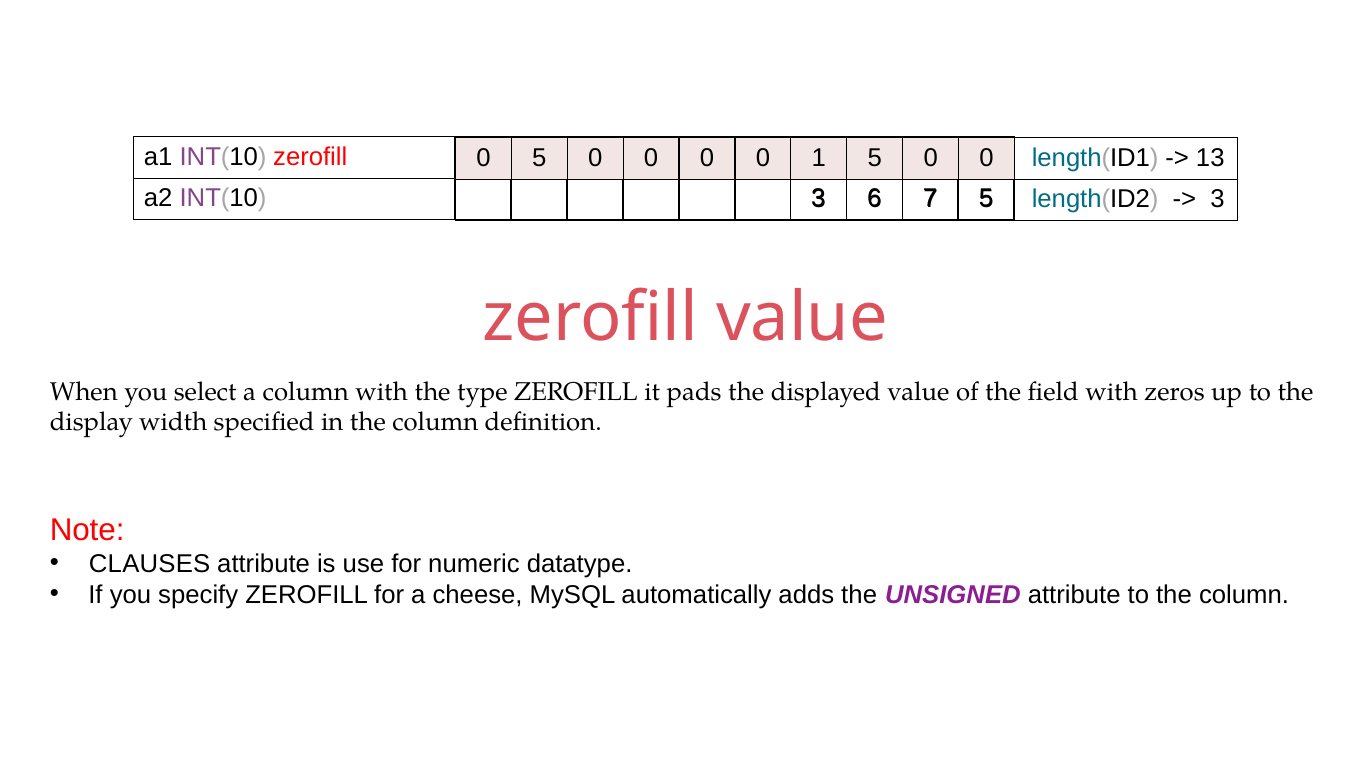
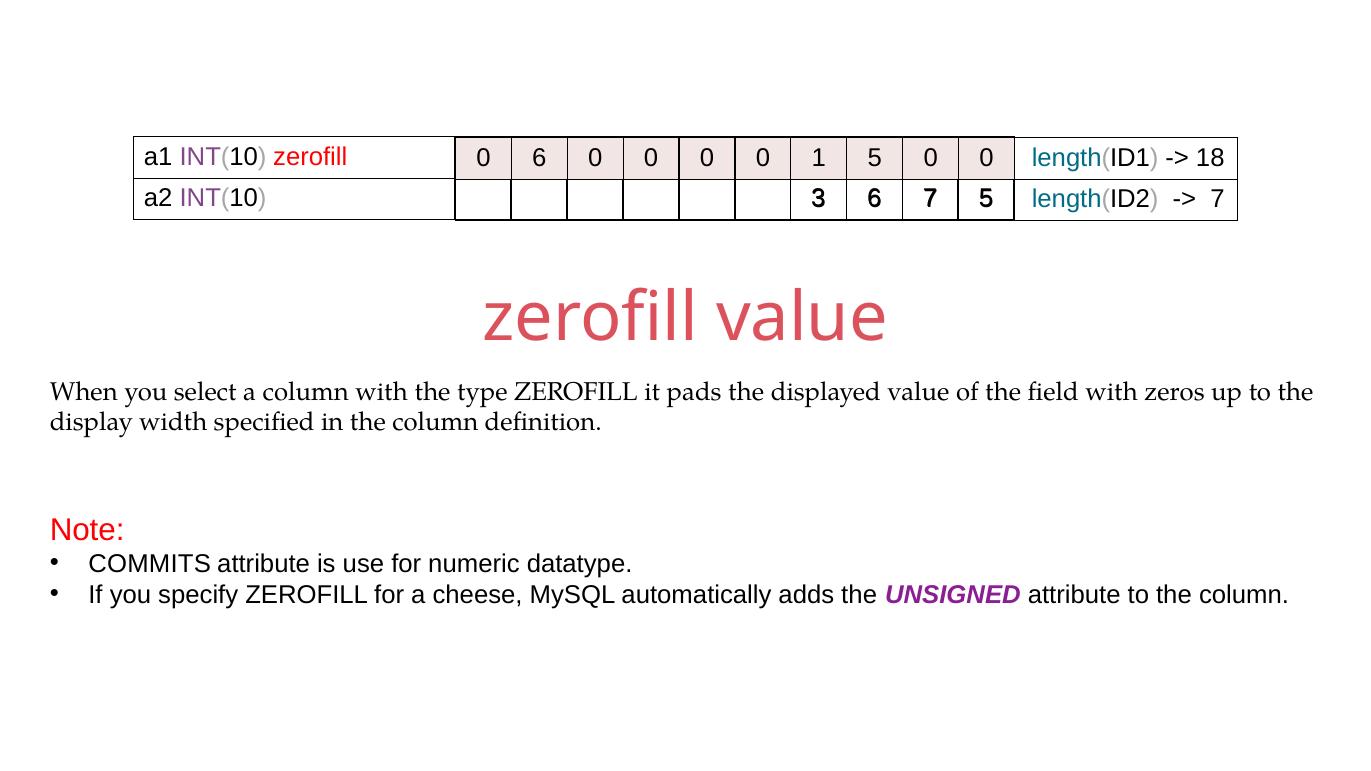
0 5: 5 -> 6 (539, 158)
13: 13 -> 18 (1210, 158)
3: 3 -> 7 (1217, 200)
CLAUSES: CLAUSES -> COMMITS (150, 564)
